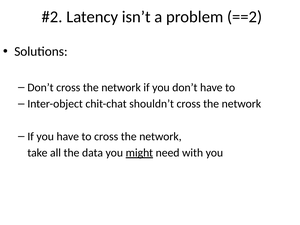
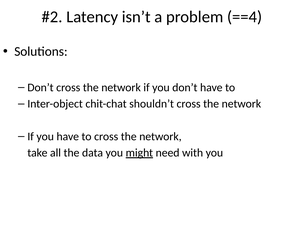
==2: ==2 -> ==4 (245, 17)
